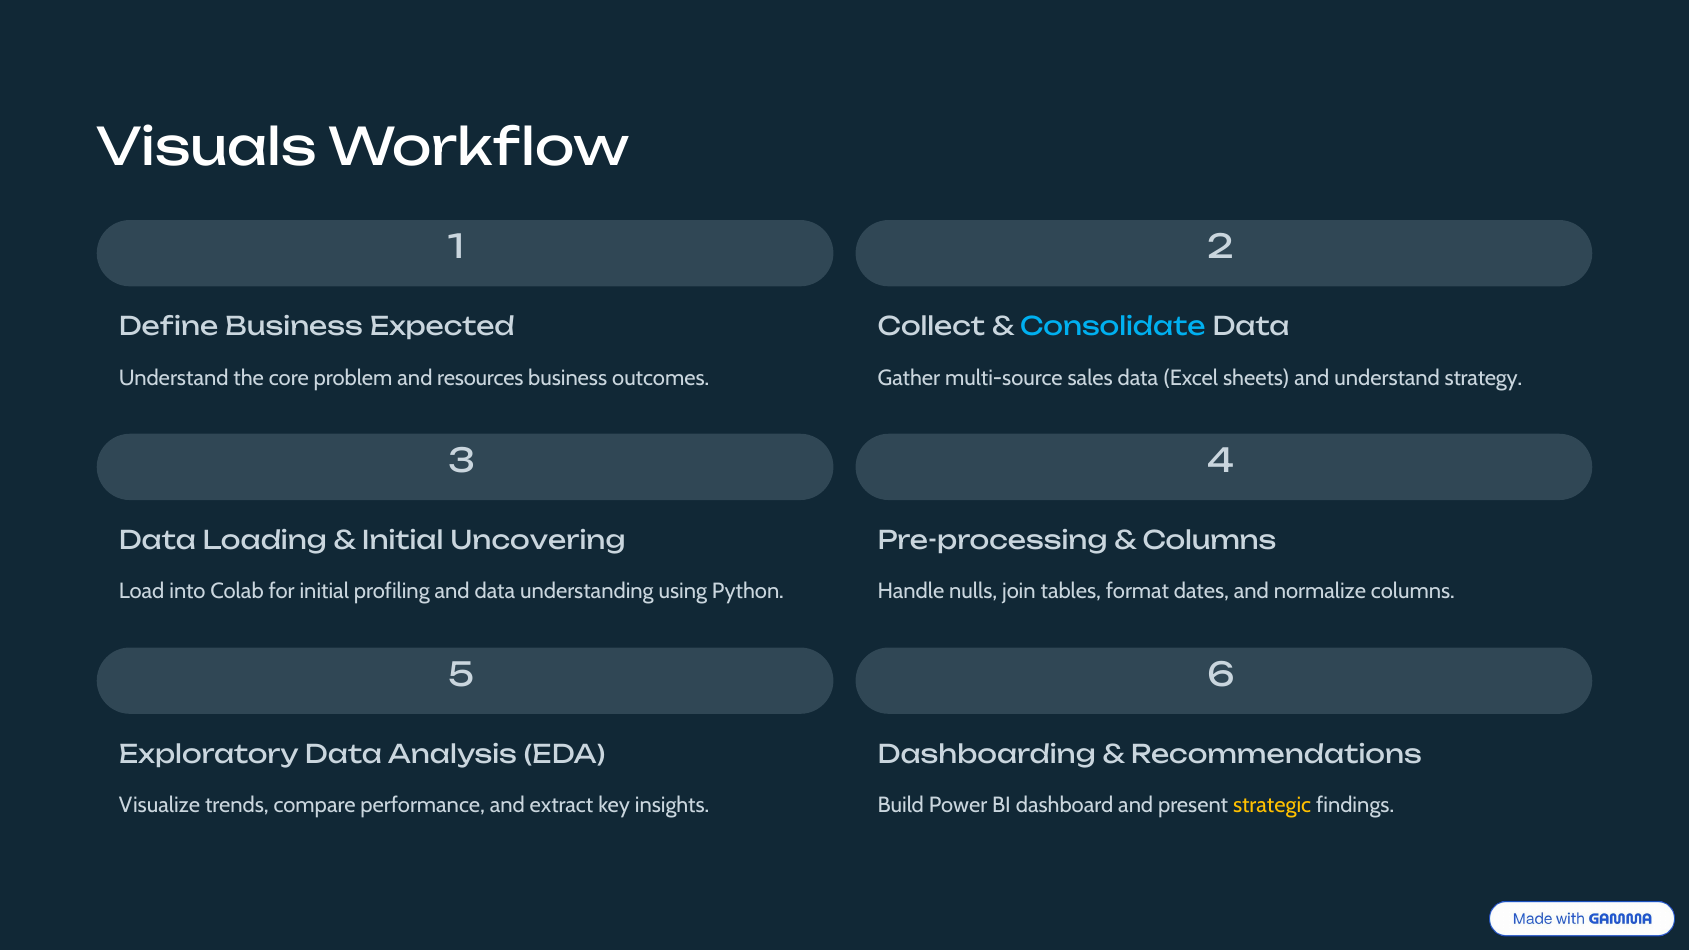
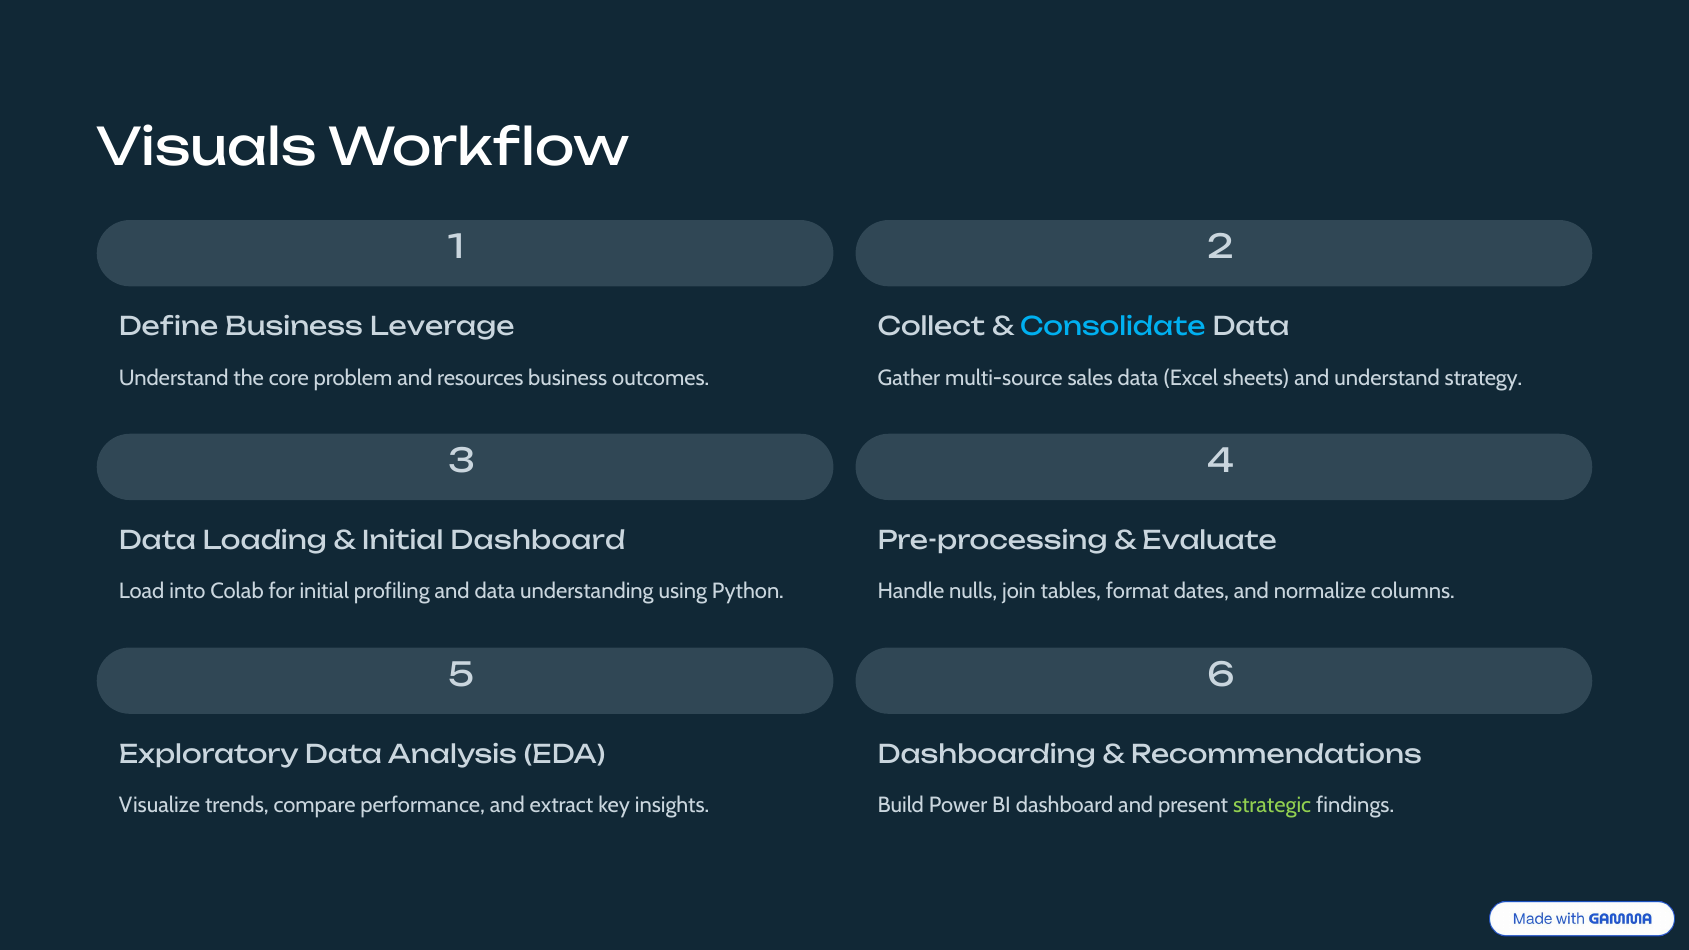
Expected: Expected -> Leverage (442, 327)
Initial Uncovering: Uncovering -> Dashboard (538, 541)
Columns: Columns -> Evaluate (1209, 541)
strategic colour: yellow -> light green (1272, 805)
